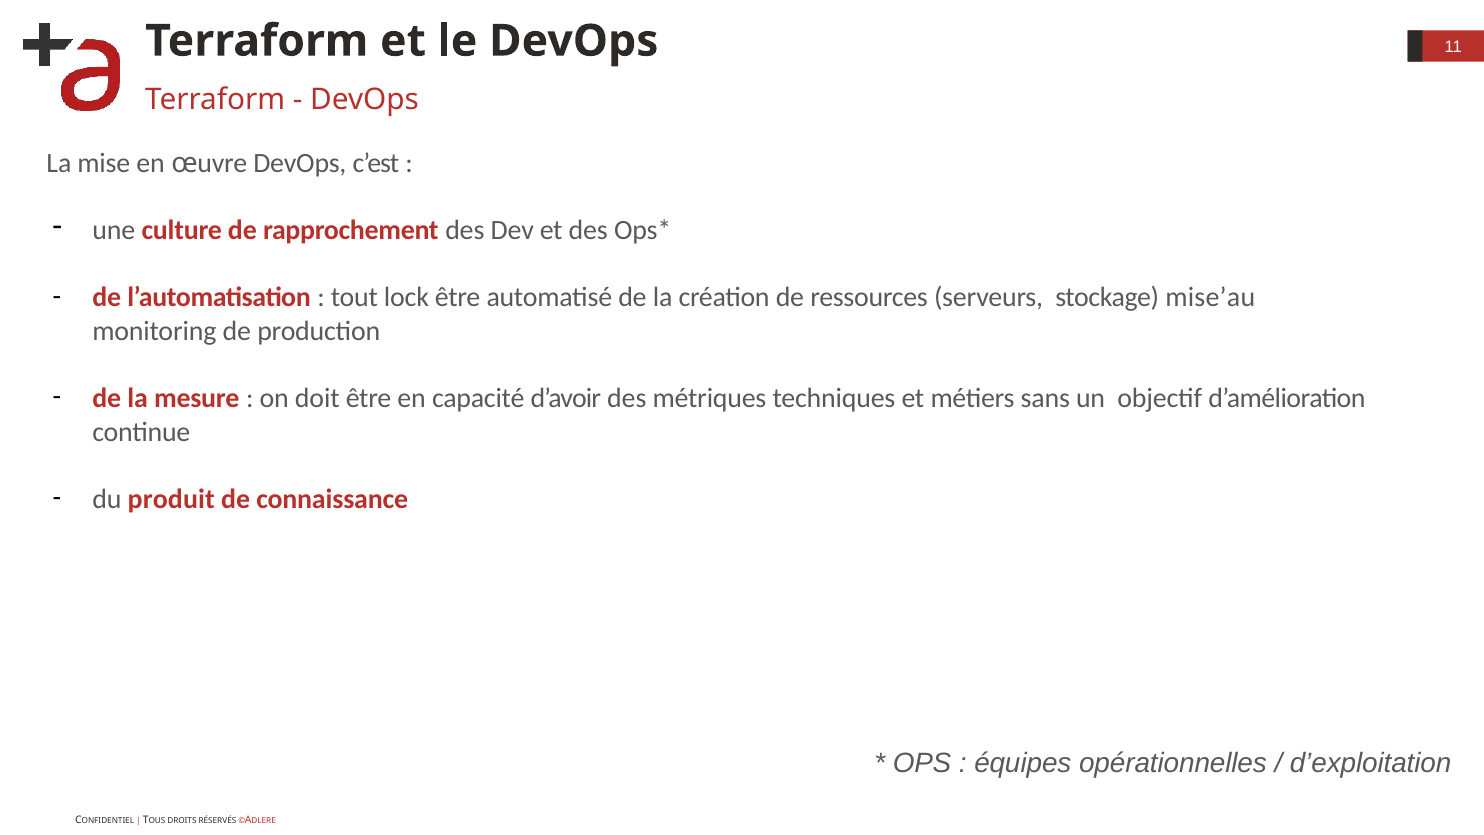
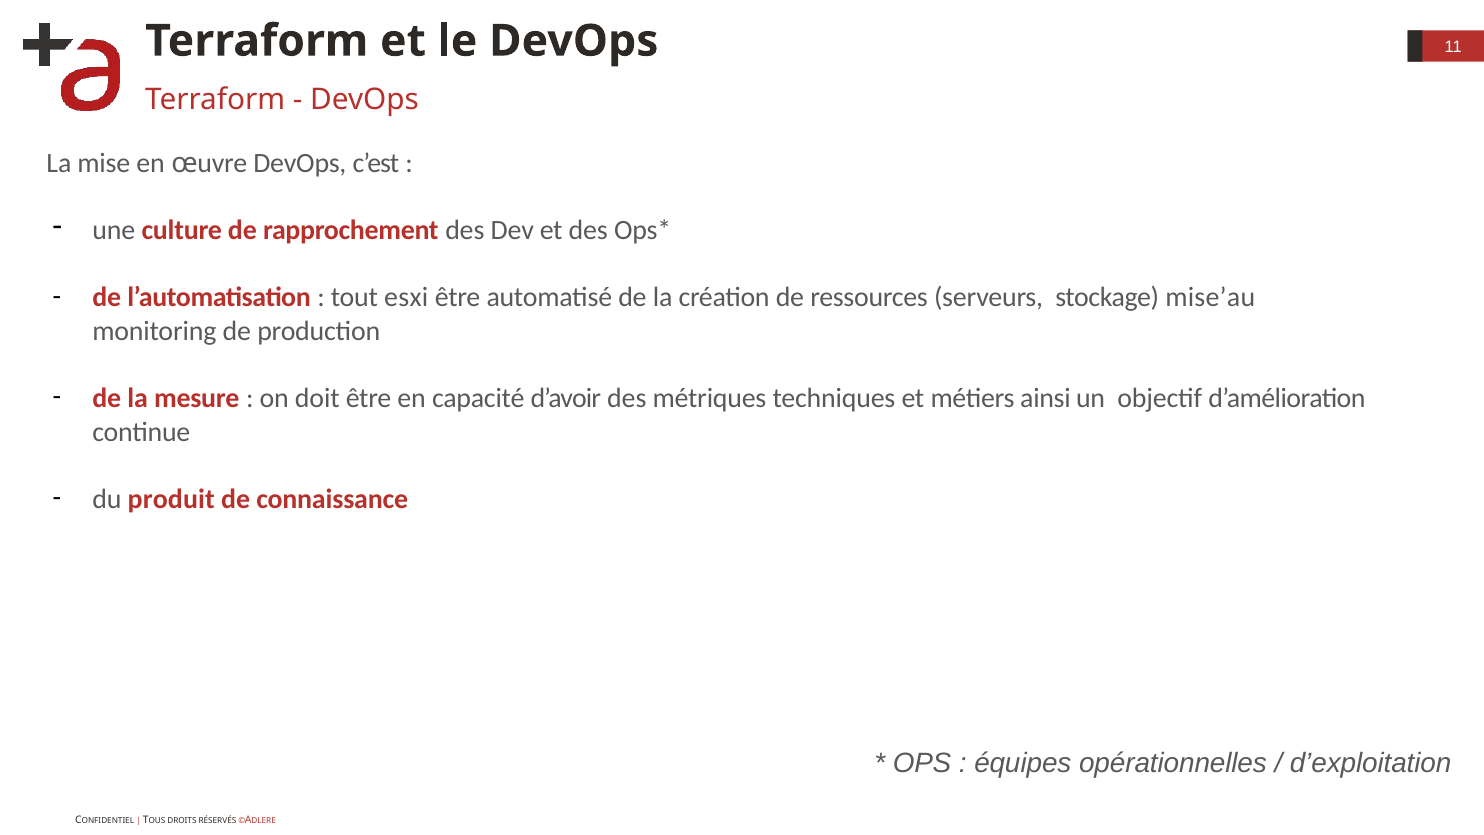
lock: lock -> esxi (406, 298)
sans: sans -> ainsi (1045, 398)
